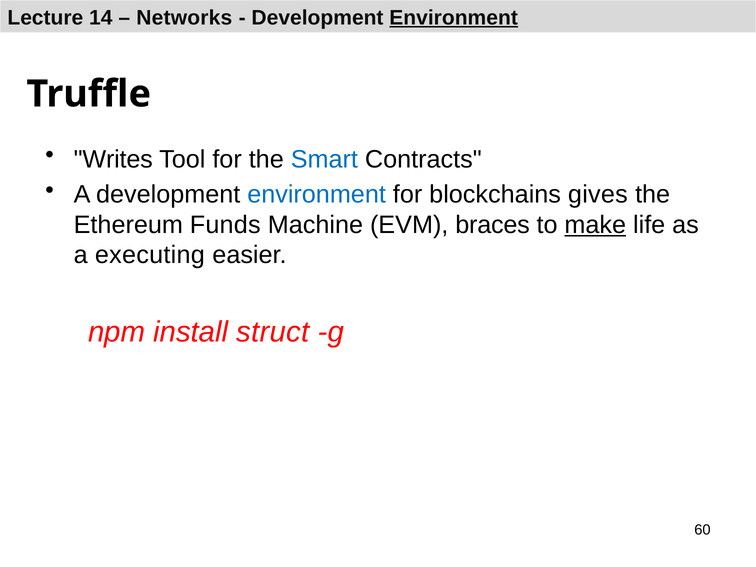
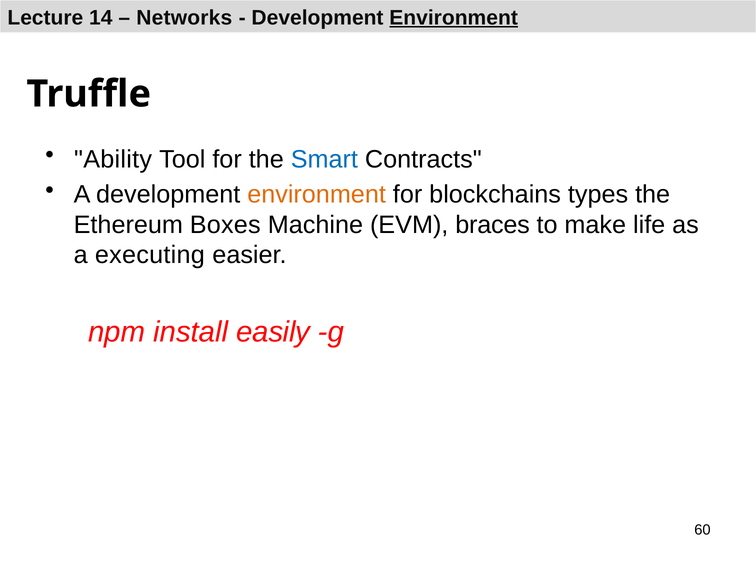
Writes: Writes -> Ability (113, 159)
environment colour: blue -> orange (317, 195)
gives: gives -> types (598, 195)
Funds: Funds -> Boxes (225, 225)
make underline: present -> none (595, 225)
struct: struct -> easily (273, 332)
